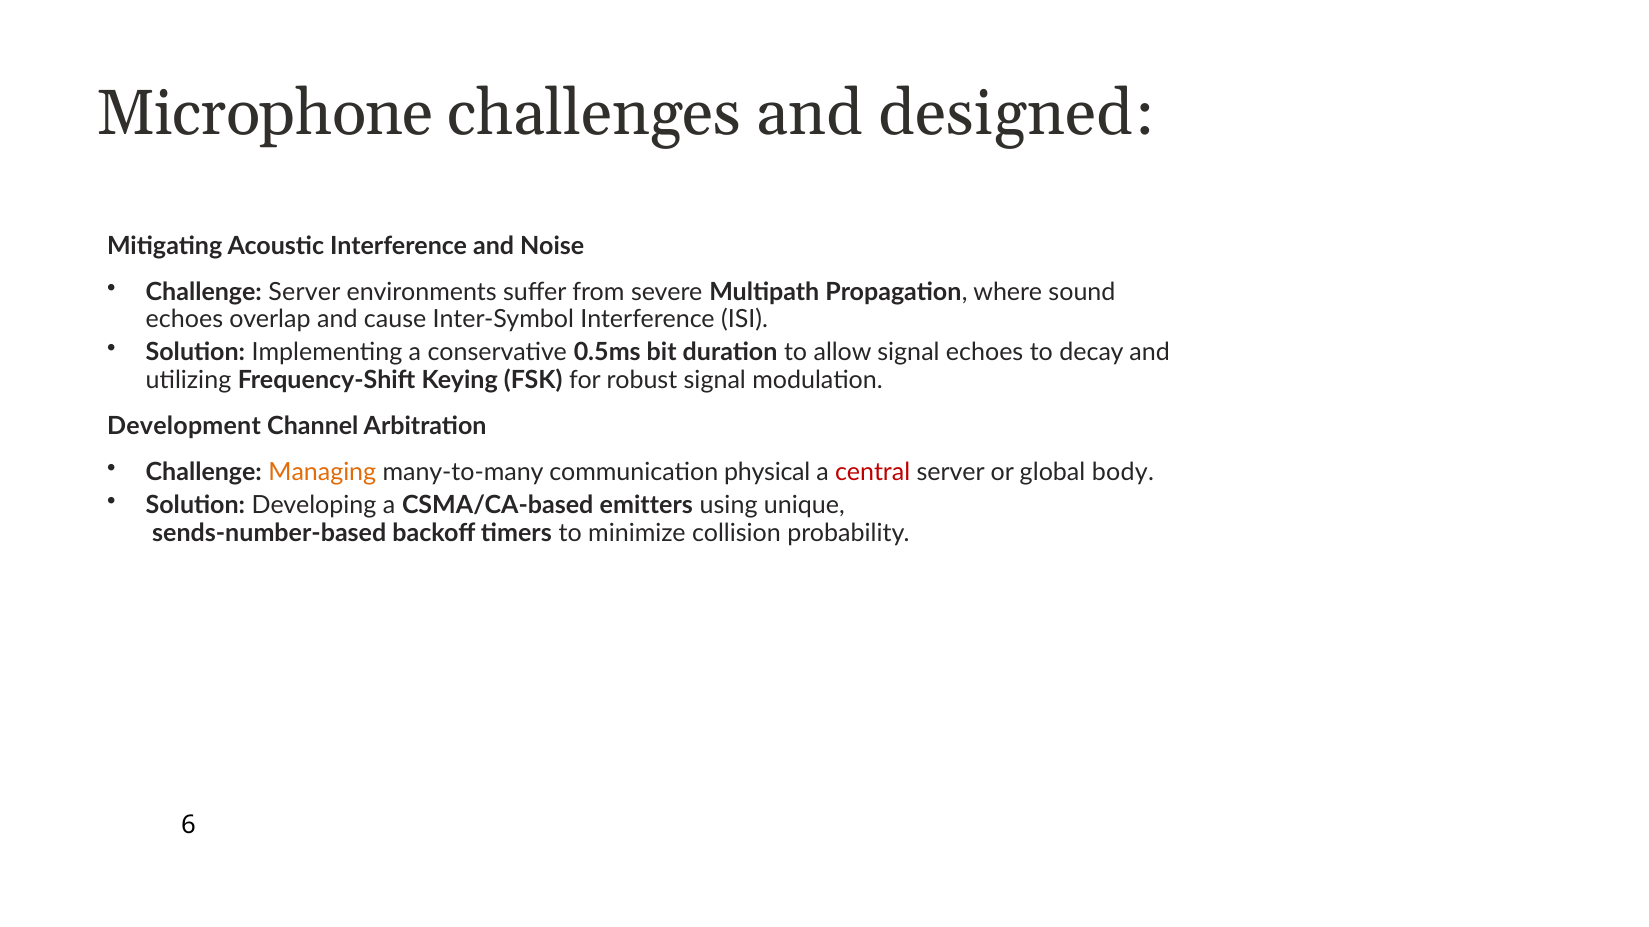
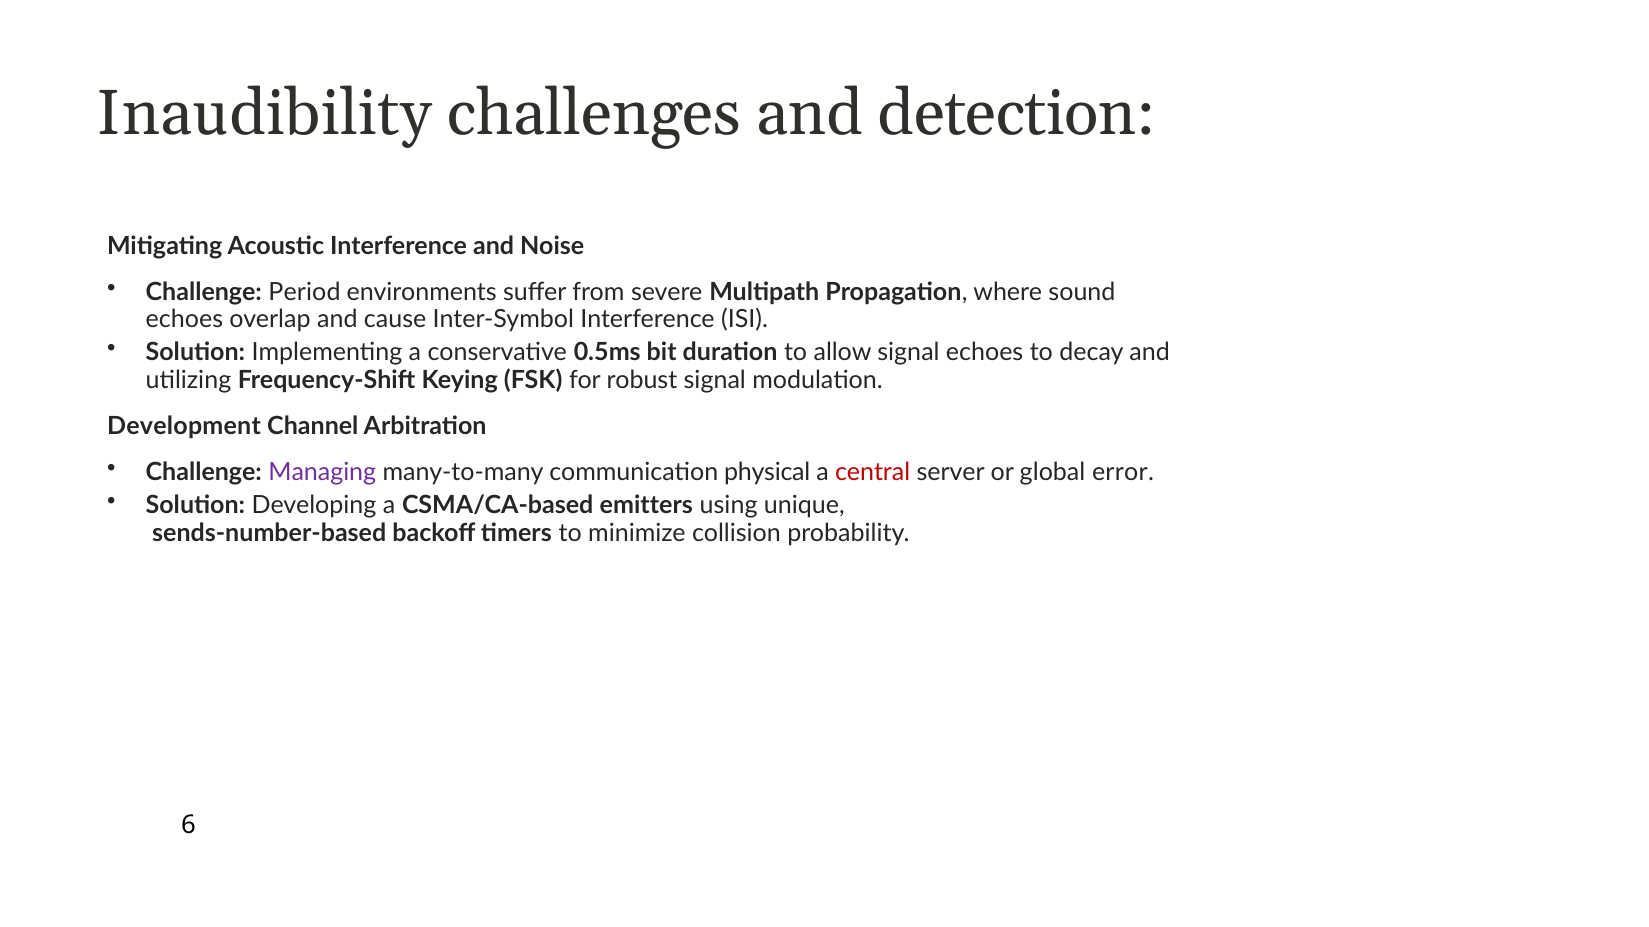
Microphone: Microphone -> Inaudibility (264, 114)
designed: designed -> detection (1017, 114)
Challenge Server: Server -> Period (304, 293)
Managing colour: orange -> purple (322, 473)
body: body -> error (1123, 473)
